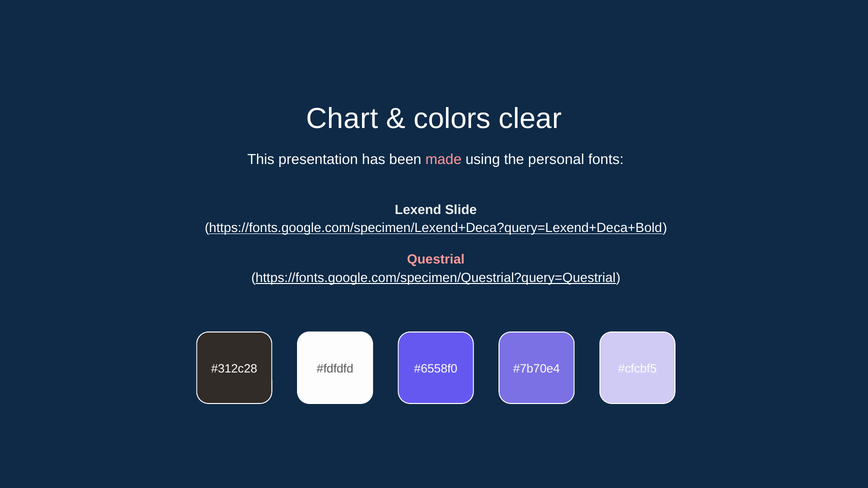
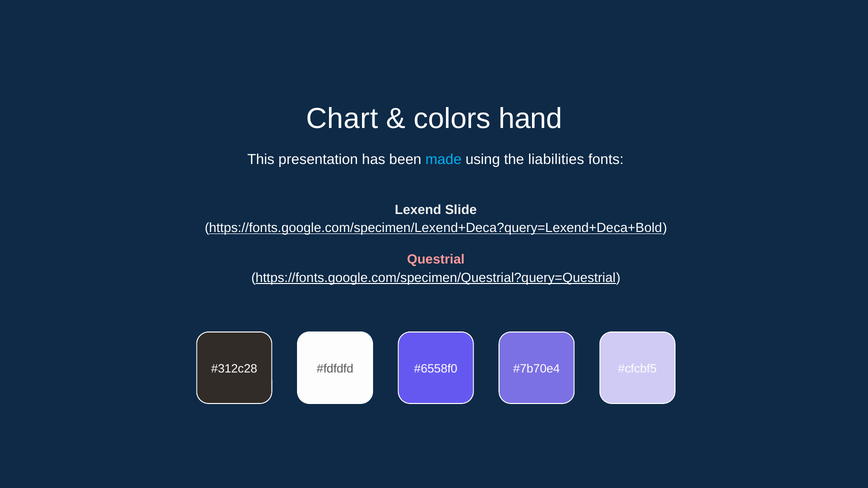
clear: clear -> hand (530, 119)
made colour: pink -> light blue (444, 159)
personal: personal -> liabilities (556, 159)
